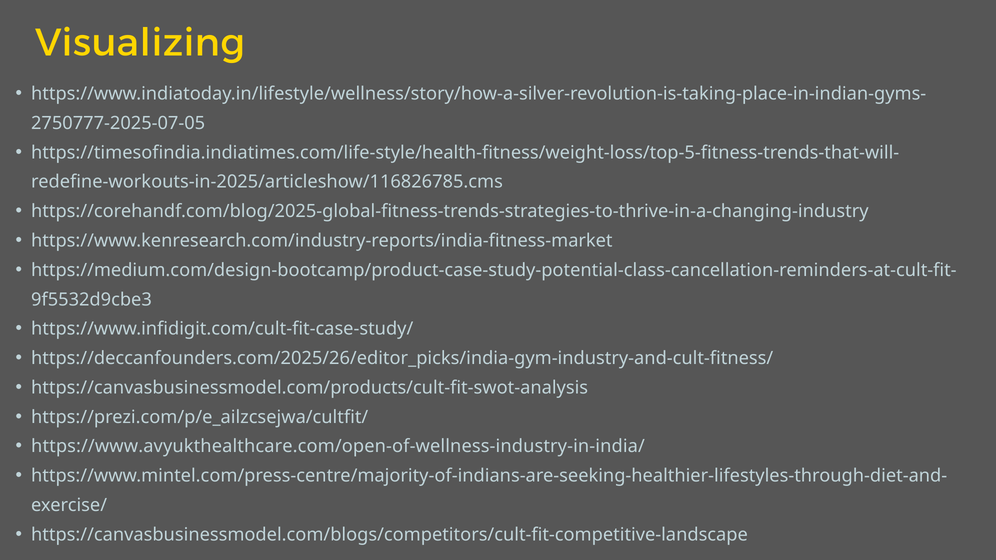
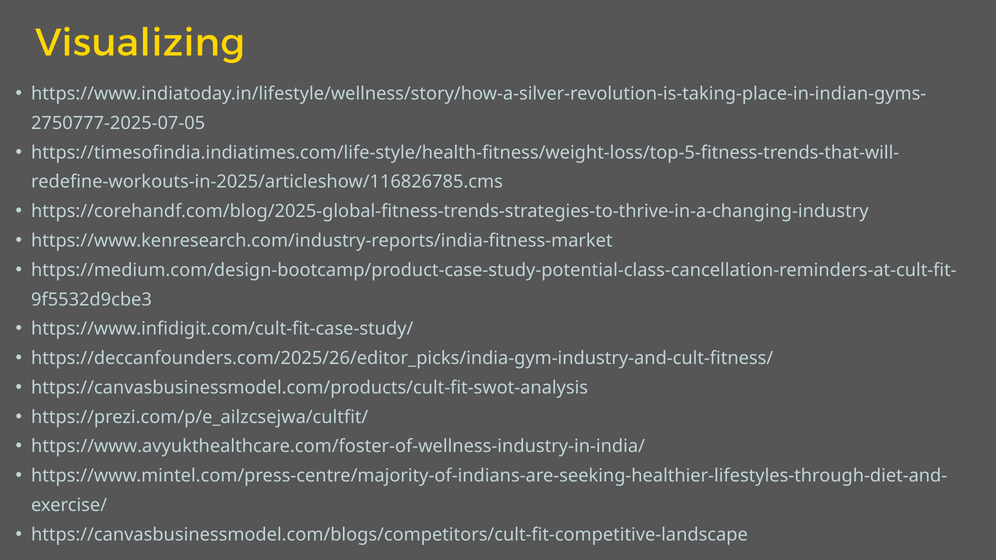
https://www.avyukthealthcare.com/open-of-wellness-industry-in-india/: https://www.avyukthealthcare.com/open-of-wellness-industry-in-india/ -> https://www.avyukthealthcare.com/foster-of-wellness-industry-in-india/ (338, 447)
